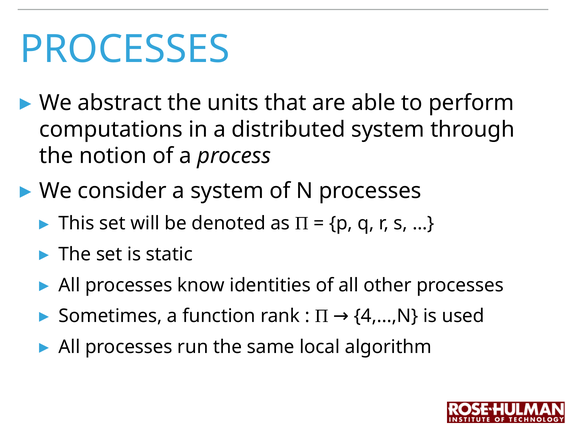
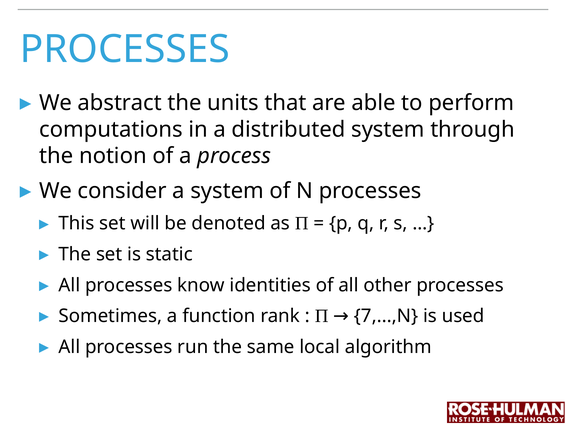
4,...,N: 4,...,N -> 7,...,N (386, 316)
